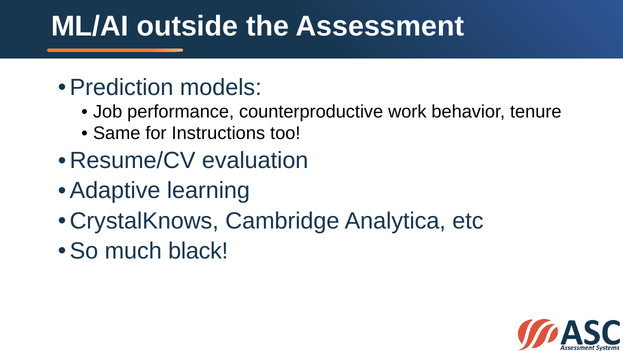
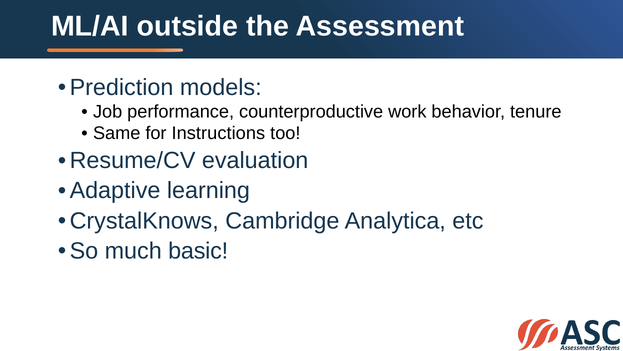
black: black -> basic (198, 250)
